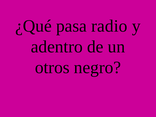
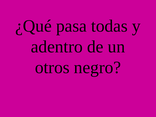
radio: radio -> todas (109, 26)
